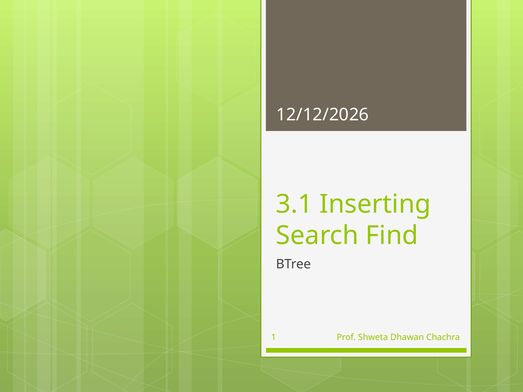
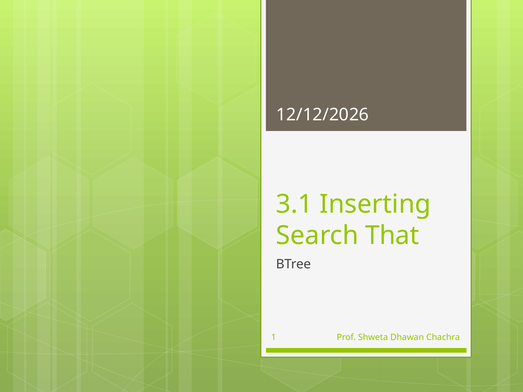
Find: Find -> That (392, 236)
